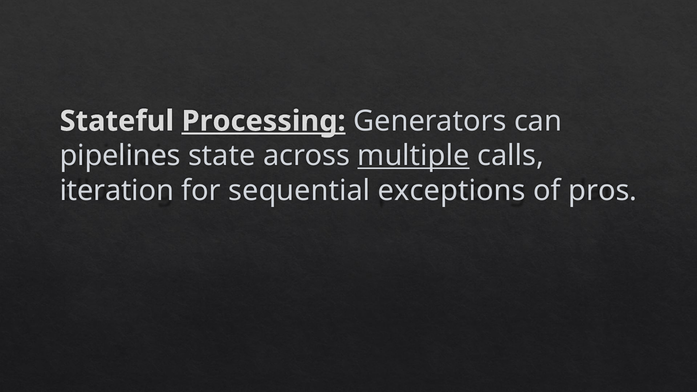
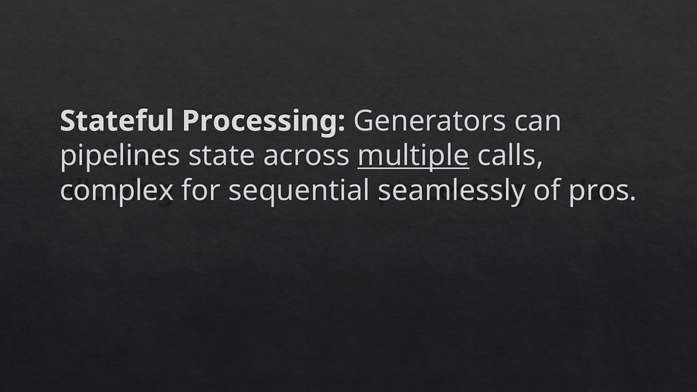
Processing underline: present -> none (264, 121)
iteration: iteration -> complex (117, 191)
exceptions: exceptions -> seamlessly (452, 191)
